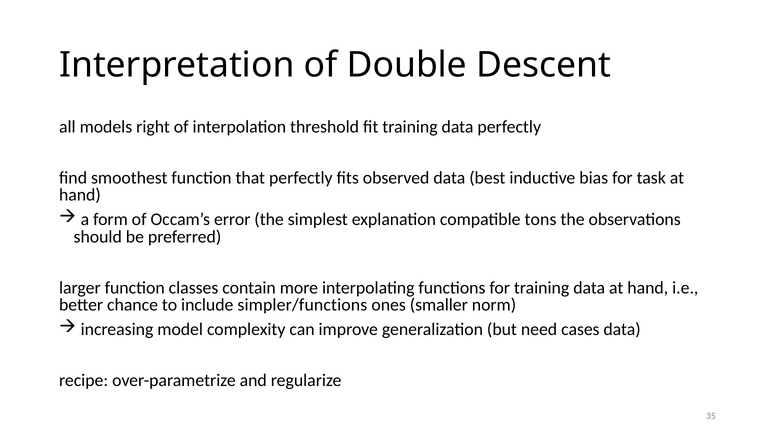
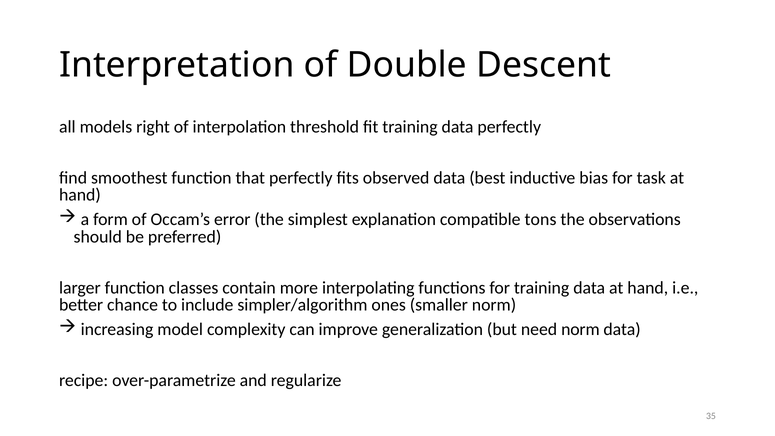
simpler/functions: simpler/functions -> simpler/algorithm (302, 305)
need cases: cases -> norm (580, 329)
